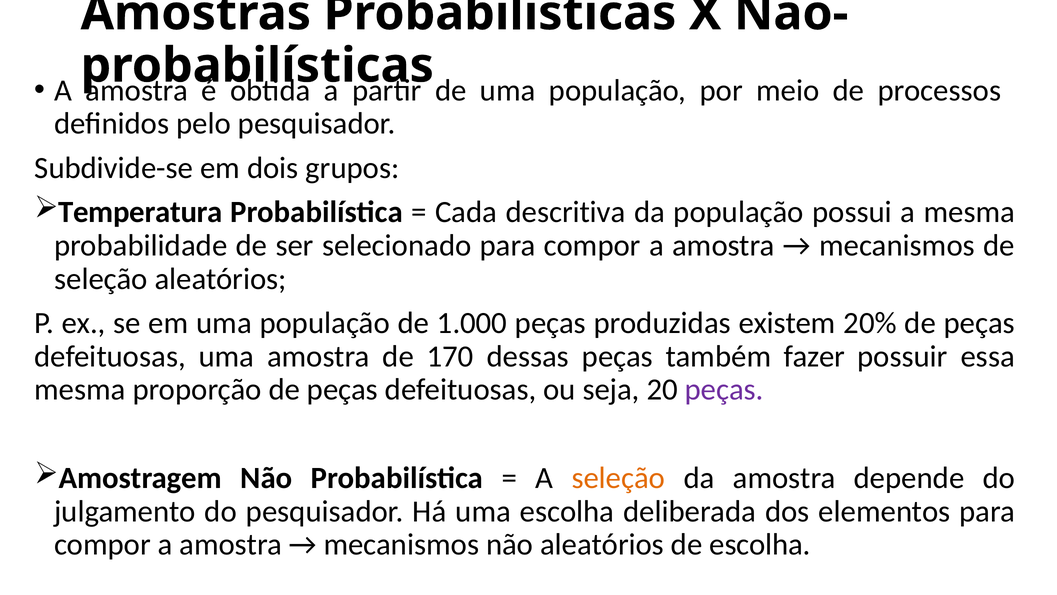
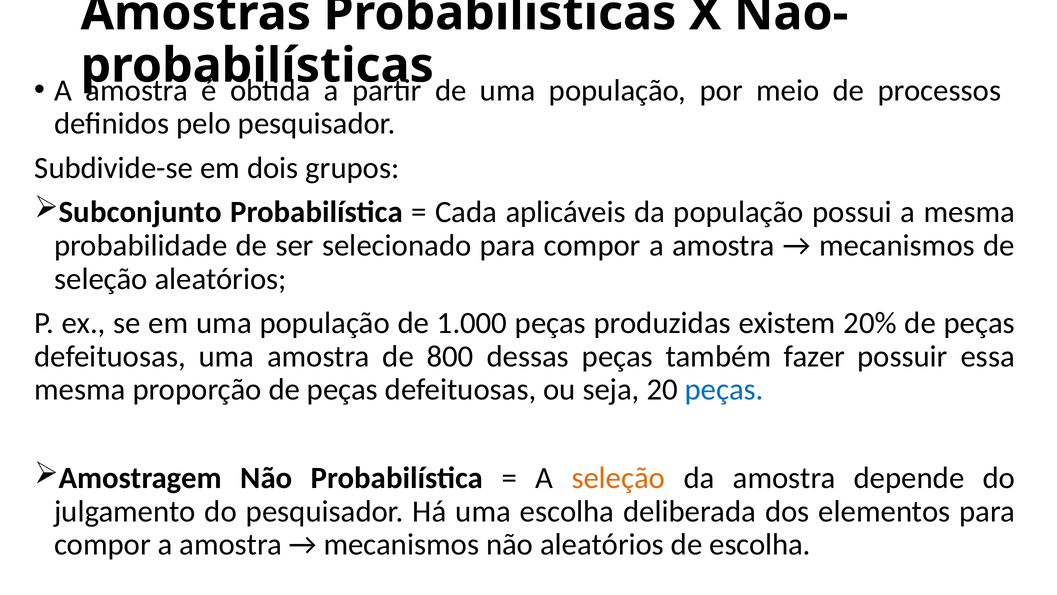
Temperatura: Temperatura -> Subconjunto (140, 212)
descritiva: descritiva -> aplicáveis (566, 212)
170: 170 -> 800 (450, 356)
peças colour: purple -> blue (724, 389)
